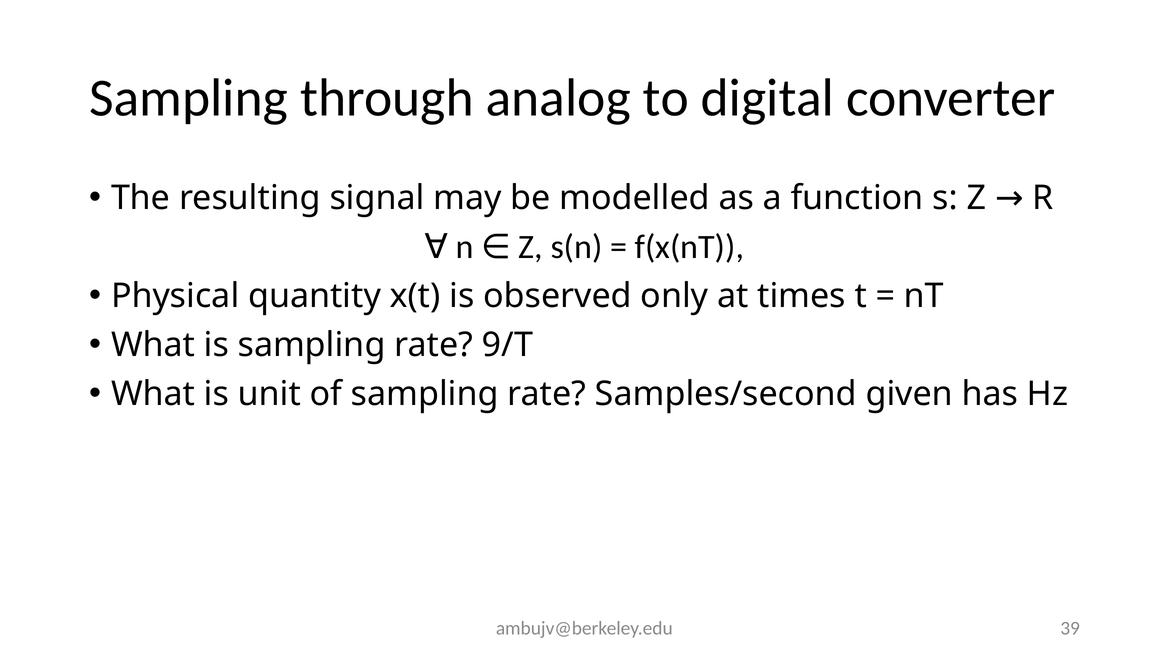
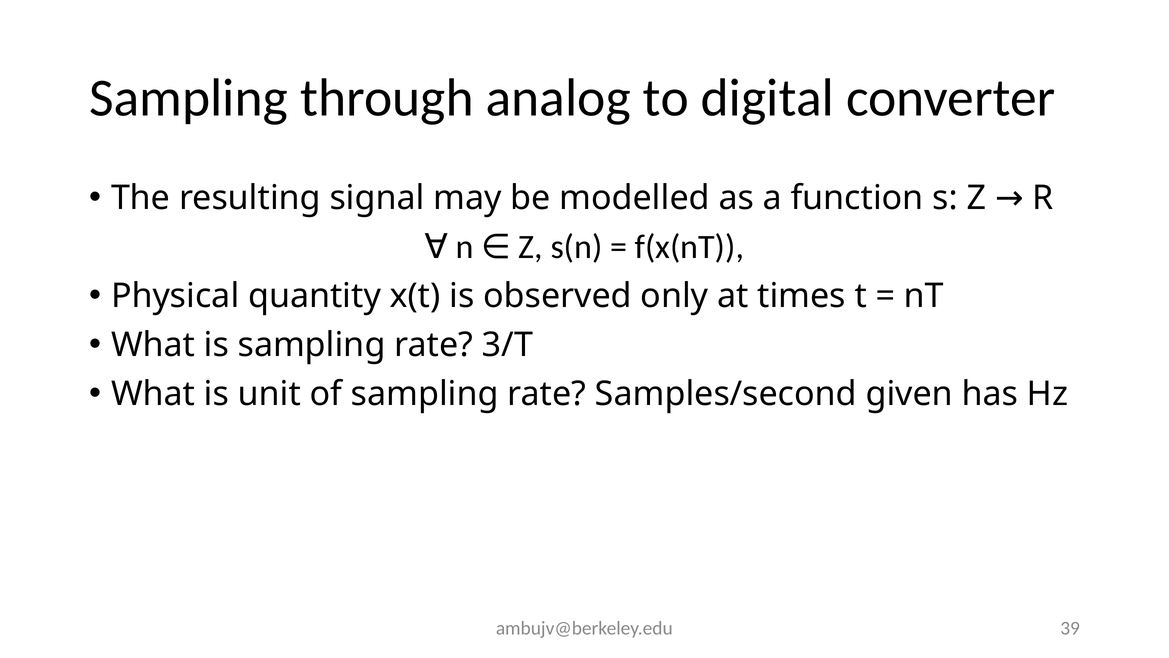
9/T: 9/T -> 3/T (507, 345)
